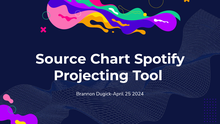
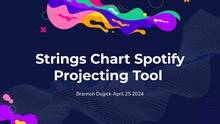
Source: Source -> Strings (61, 59)
